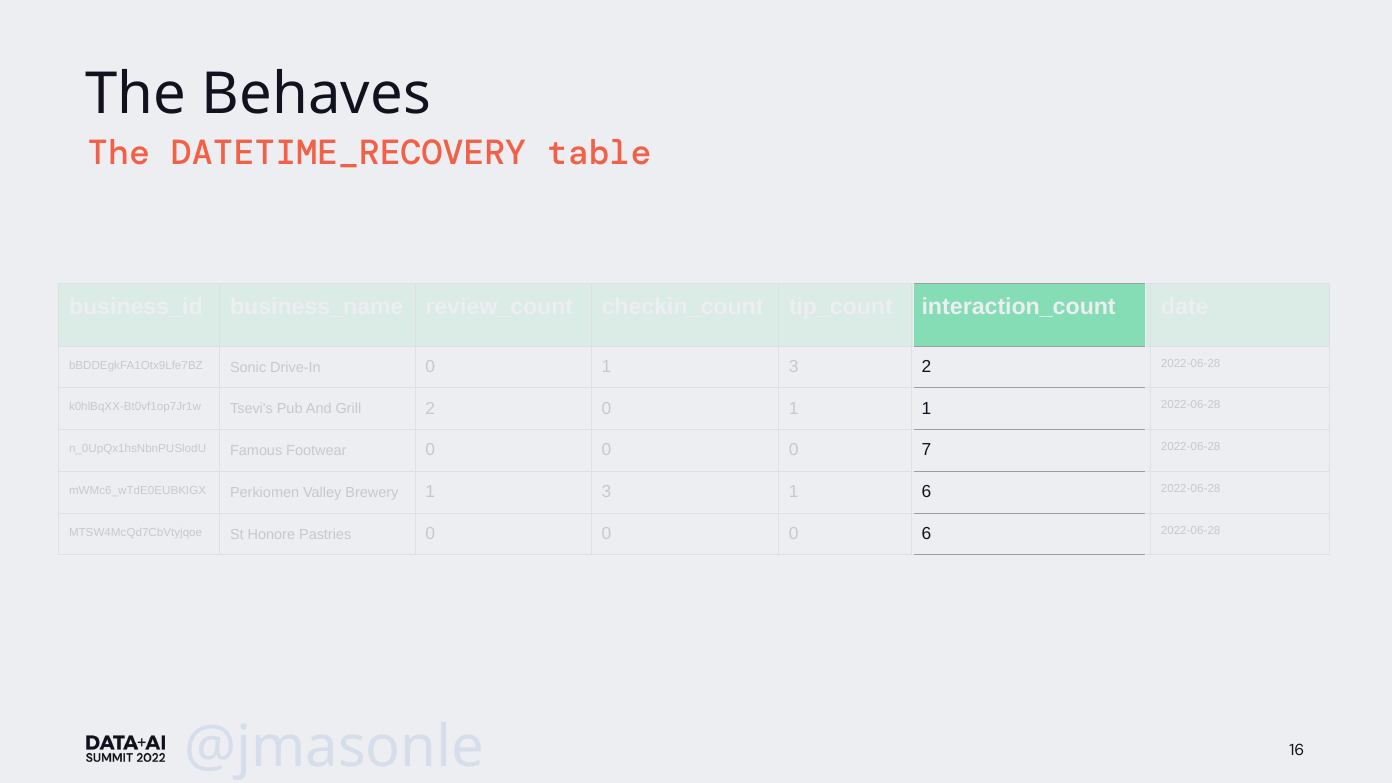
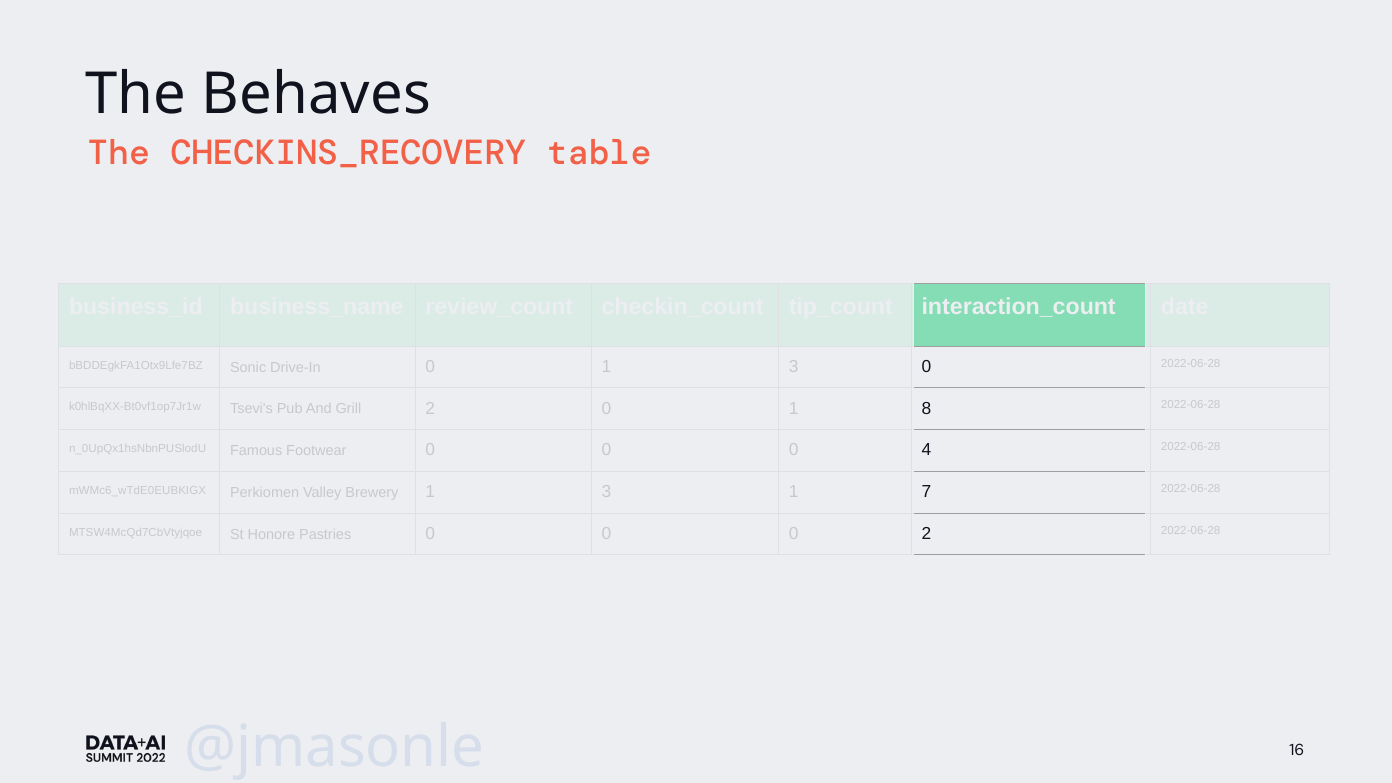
DATETIME_RECOVERY: DATETIME_RECOVERY -> CHECKINS_RECOVERY (348, 153)
2: 2 -> 0 (927, 367)
1: 1 -> 8 (927, 409)
7: 7 -> 4 (927, 450)
6: 6 -> 7 (927, 492)
6: 6 -> 2 (927, 534)
